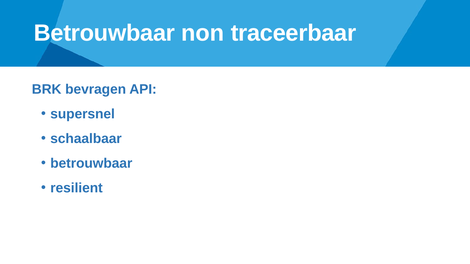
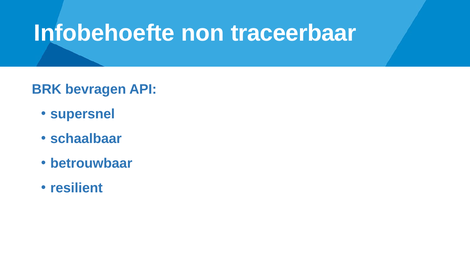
Betrouwbaar: Betrouwbaar -> Infobehoefte (104, 33)
